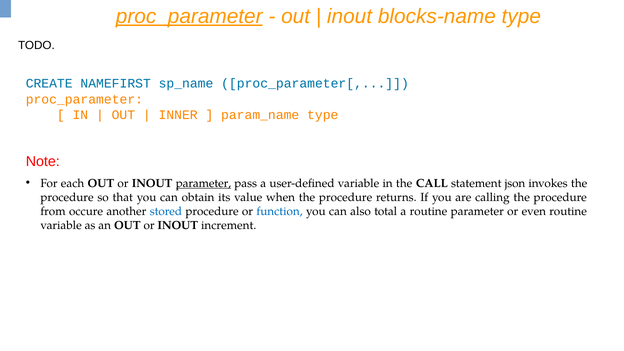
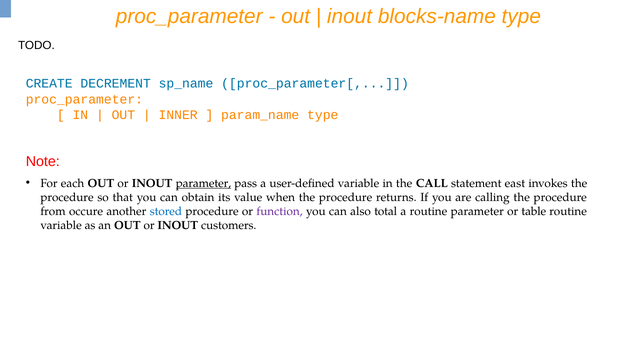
proc_parameter underline: present -> none (189, 16)
NAMEFIRST: NAMEFIRST -> DECREMENT (116, 84)
json: json -> east (515, 183)
function colour: blue -> purple (280, 211)
even: even -> table (534, 211)
increment: increment -> customers (229, 225)
